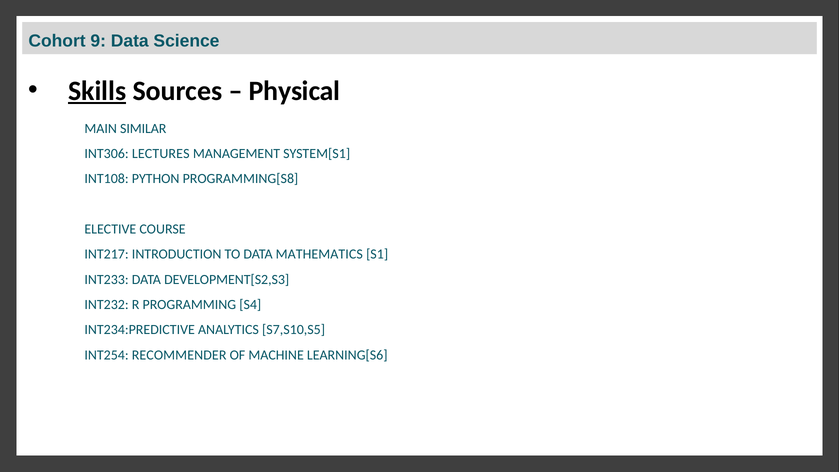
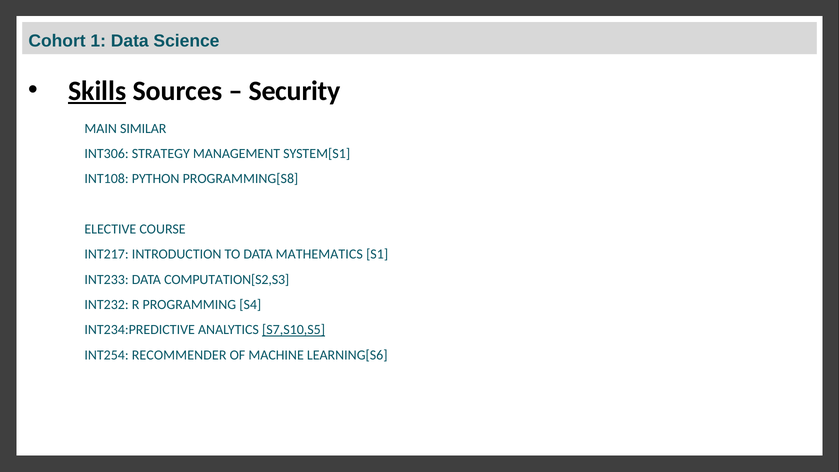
9: 9 -> 1 (98, 41)
Physical: Physical -> Security (295, 91)
LECTURES: LECTURES -> STRATEGY (161, 154)
DEVELOPMENT[S2,S3: DEVELOPMENT[S2,S3 -> COMPUTATION[S2,S3 (227, 279)
S7,S10,S5 underline: none -> present (294, 330)
